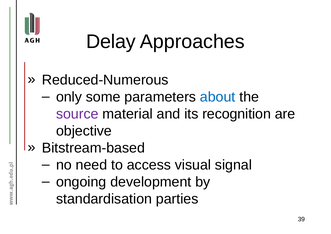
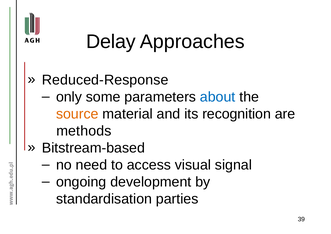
Reduced-Numerous: Reduced-Numerous -> Reduced-Response (105, 80)
source colour: purple -> orange (77, 114)
objective: objective -> methods (84, 131)
